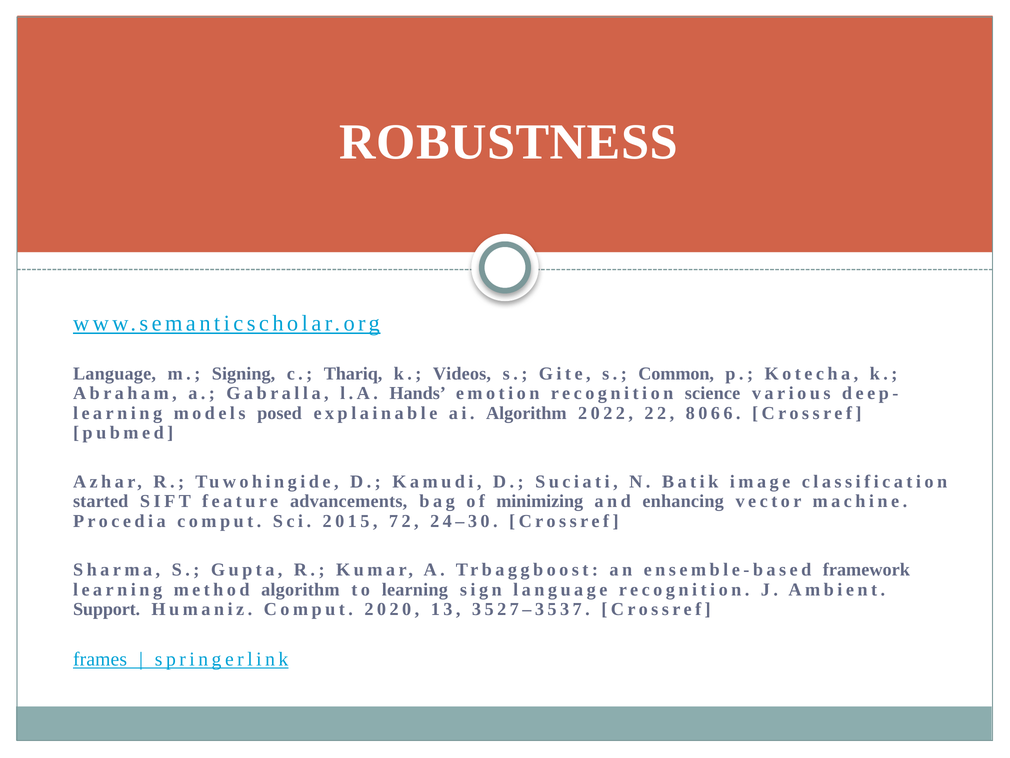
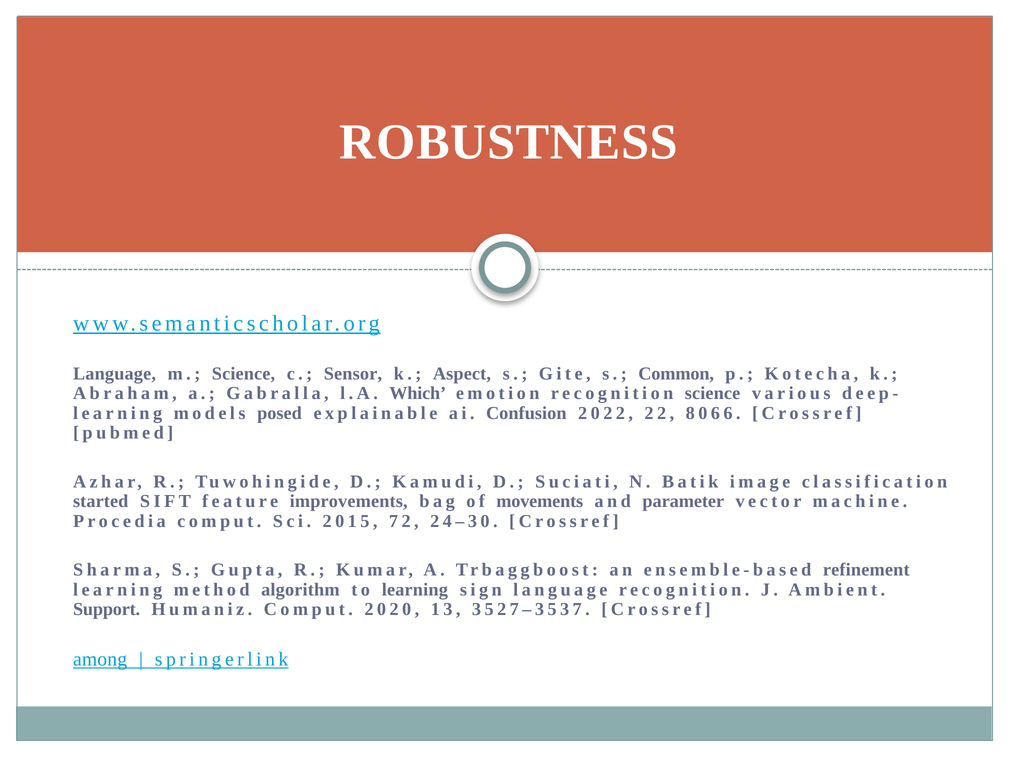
m Signing: Signing -> Science (244, 373)
Thariq: Thariq -> Sensor (353, 373)
Videos: Videos -> Aspect (462, 373)
Hands: Hands -> Which (418, 393)
ai Algorithm: Algorithm -> Confusion (526, 413)
advancements: advancements -> improvements (349, 501)
minimizing: minimizing -> movements (540, 501)
enhancing: enhancing -> parameter (683, 501)
framework: framework -> refinement (866, 569)
frames: frames -> among (100, 659)
